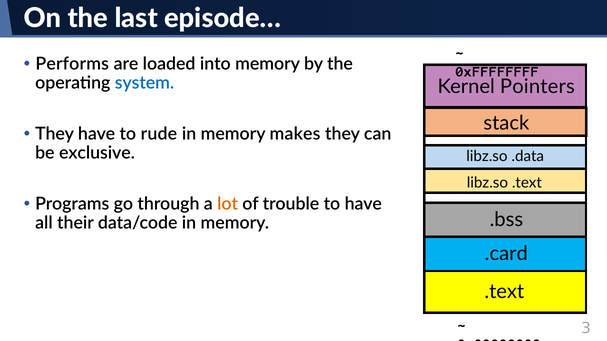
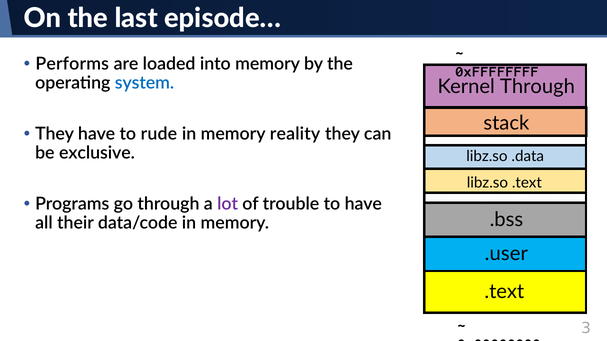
Kernel Pointers: Pointers -> Through (537, 87)
makes: makes -> reality (295, 134)
lot colour: orange -> purple (228, 204)
.card: .card -> .user (506, 254)
